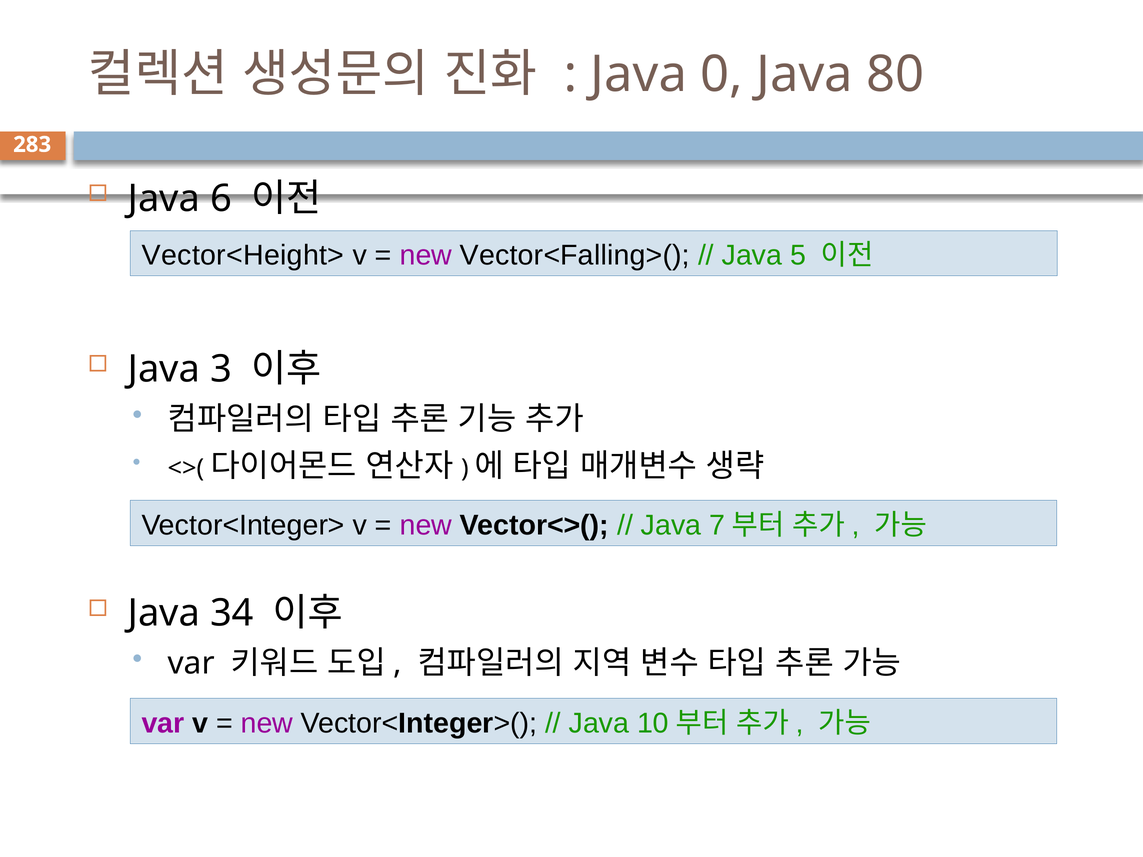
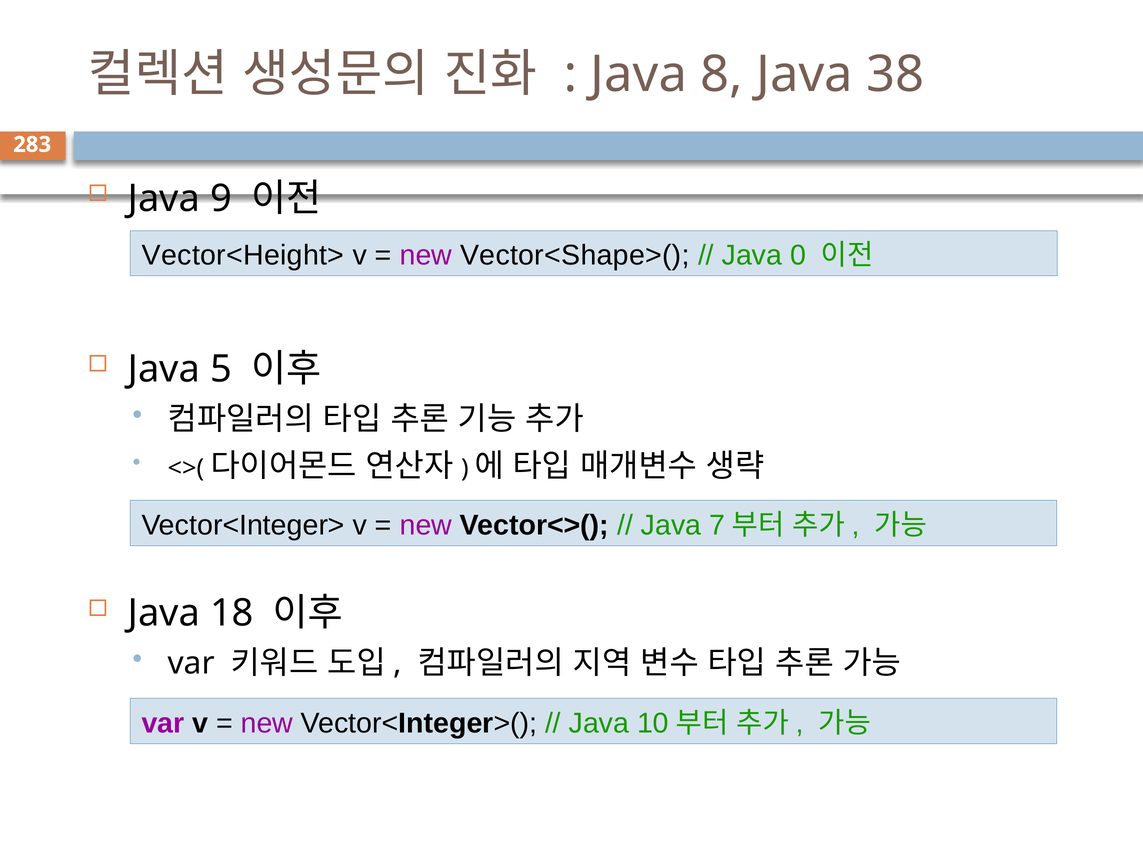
0: 0 -> 8 (722, 75)
80: 80 -> 38 (895, 75)
6: 6 -> 9 (221, 199)
Vector<Falling>(: Vector<Falling>( -> Vector<Shape>( (575, 255)
5: 5 -> 0 (798, 255)
3: 3 -> 5 (221, 369)
34: 34 -> 18 (232, 613)
